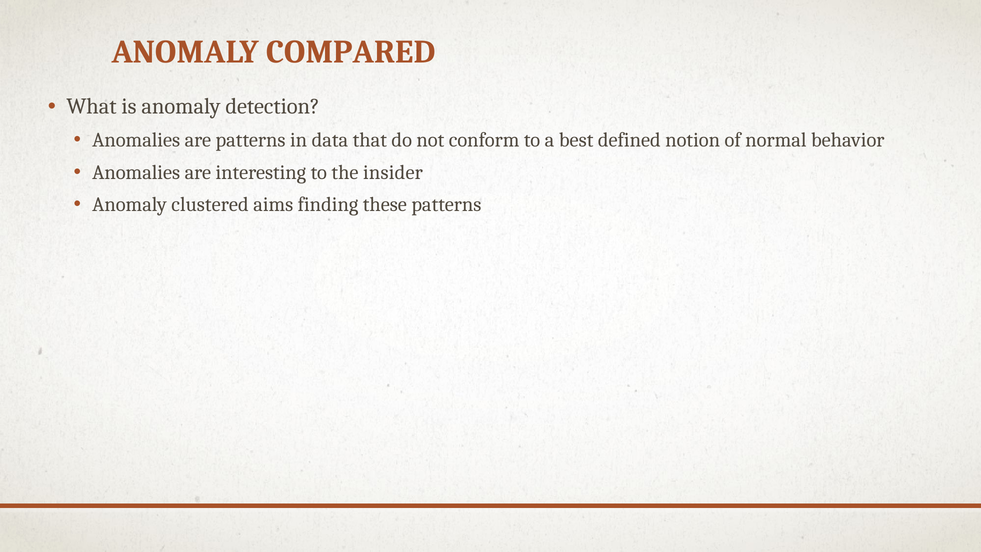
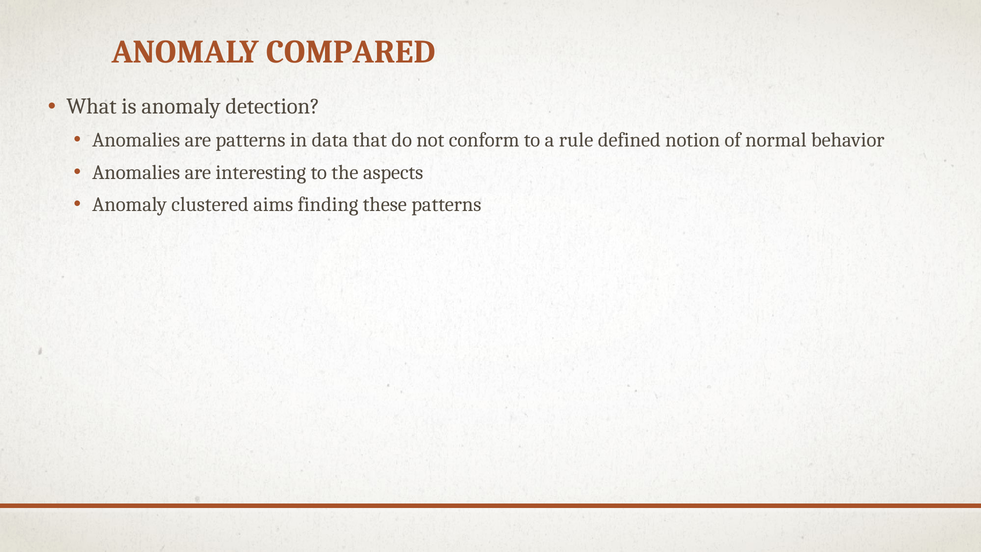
best: best -> rule (576, 140)
insider: insider -> aspects (393, 172)
